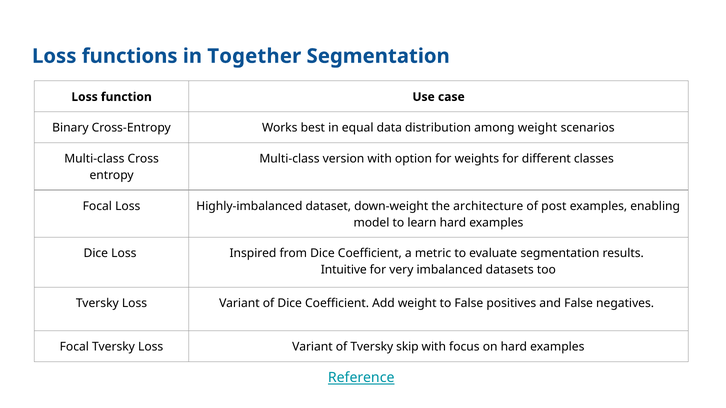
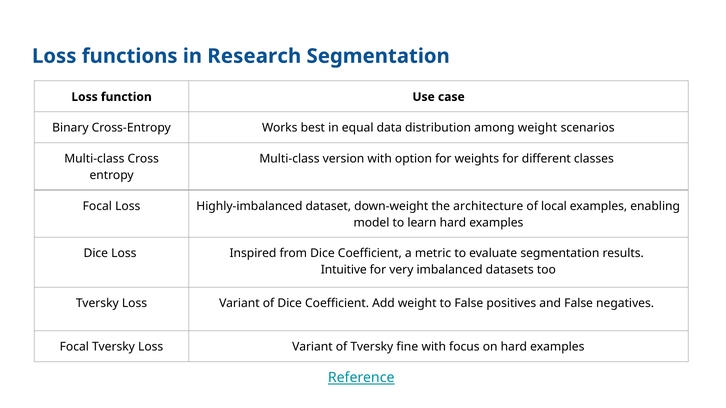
Together: Together -> Research (254, 56)
post: post -> local (554, 206)
skip: skip -> fine (407, 347)
